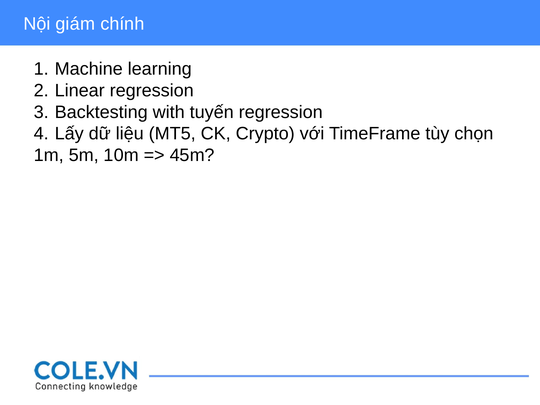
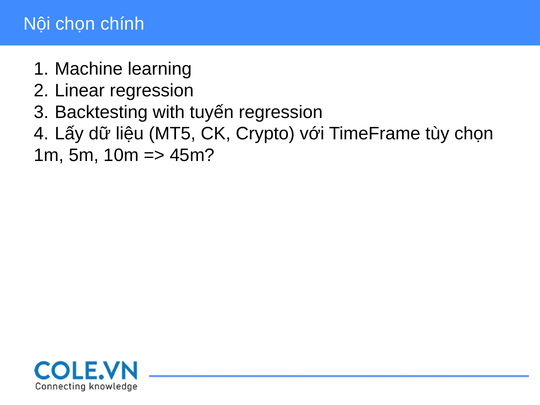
Nội giám: giám -> chọn (75, 24)
